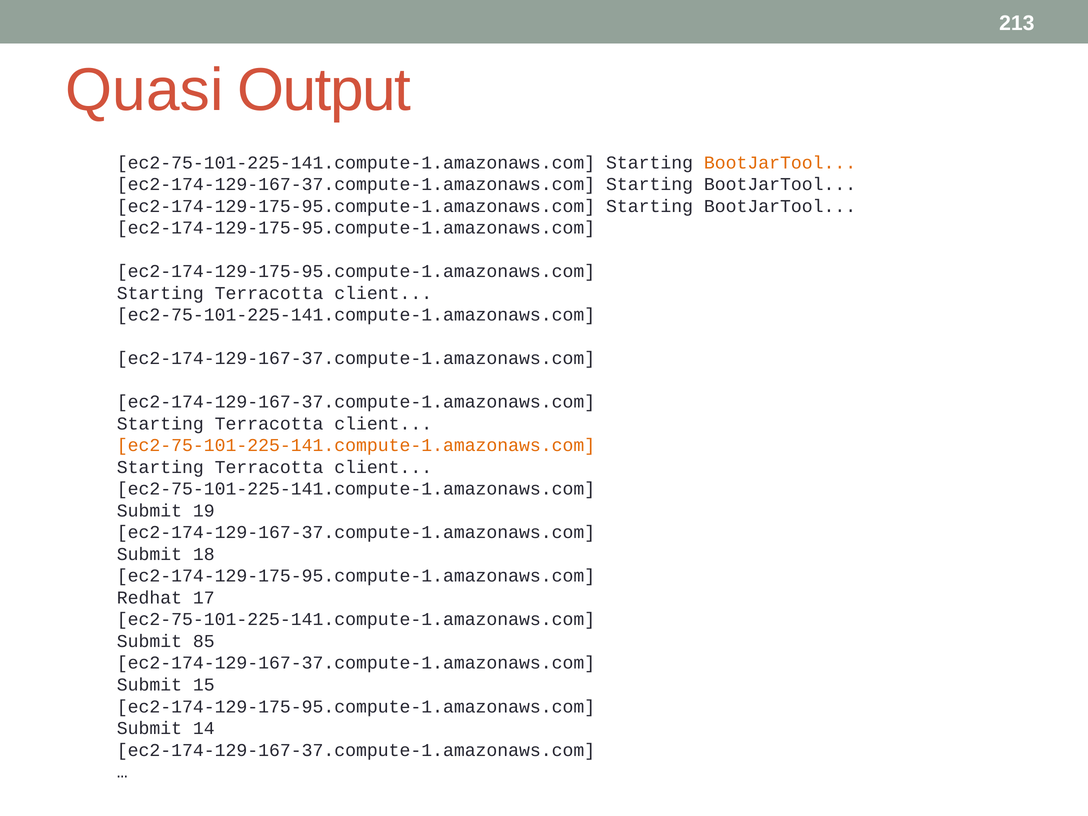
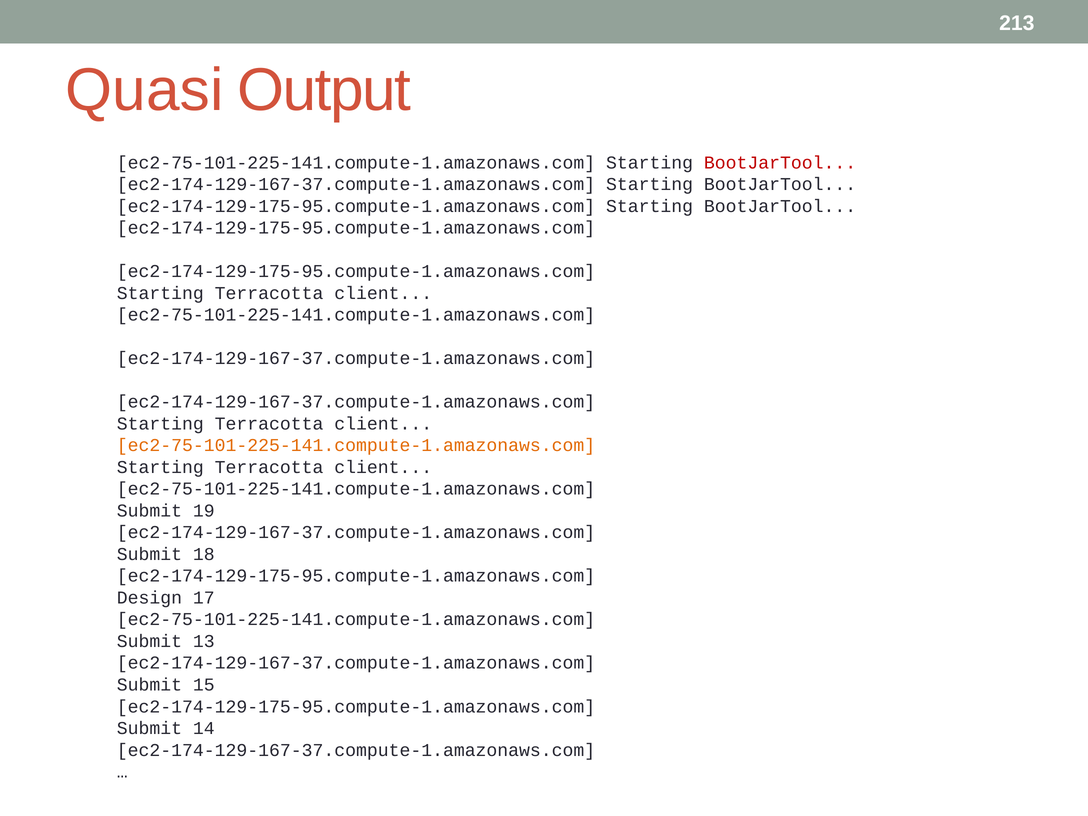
BootJarTool colour: orange -> red (780, 163)
Redhat: Redhat -> Design (149, 598)
85: 85 -> 13 (204, 641)
